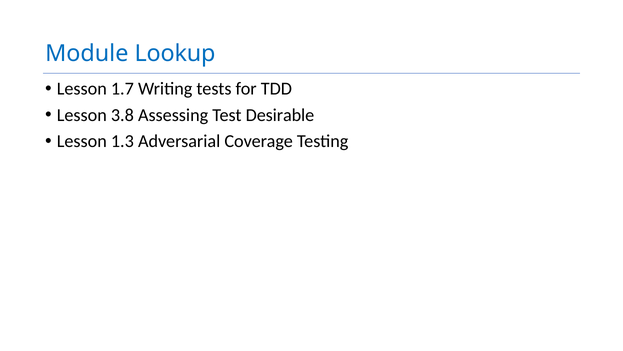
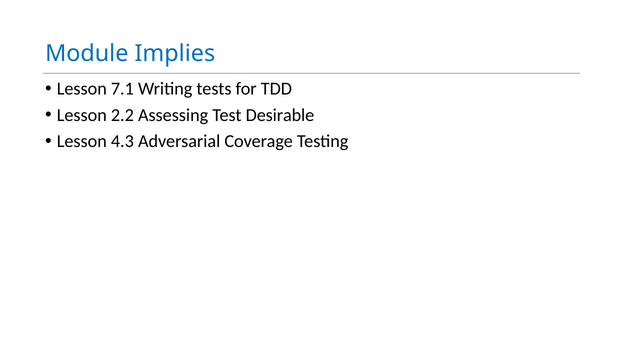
Lookup: Lookup -> Implies (175, 54)
1.7: 1.7 -> 7.1 (122, 89)
3.8: 3.8 -> 2.2 (122, 115)
1.3: 1.3 -> 4.3 (122, 141)
